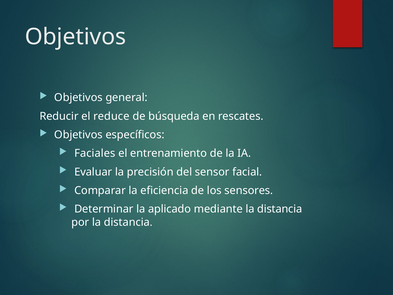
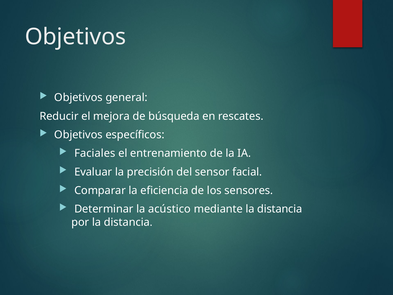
reduce: reduce -> mejora (111, 116)
aplicado: aplicado -> acústico (169, 209)
